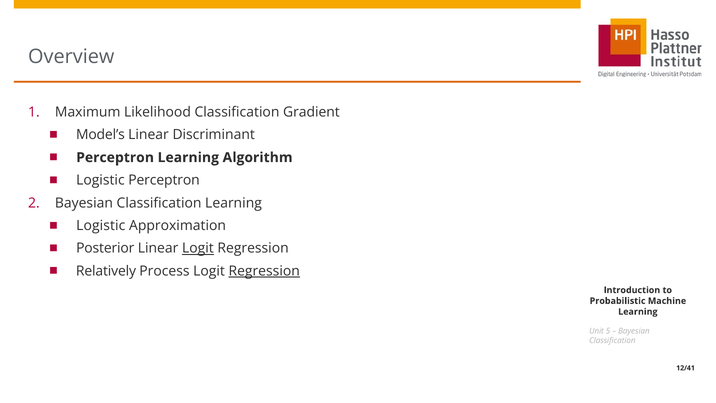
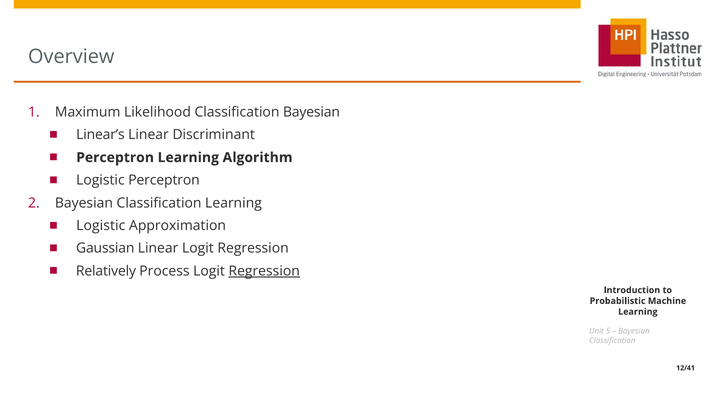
Classification Gradient: Gradient -> Bayesian (311, 112)
Model’s: Model’s -> Linear’s (100, 135)
Posterior: Posterior -> Gaussian (105, 248)
Logit underline: present -> none (198, 248)
